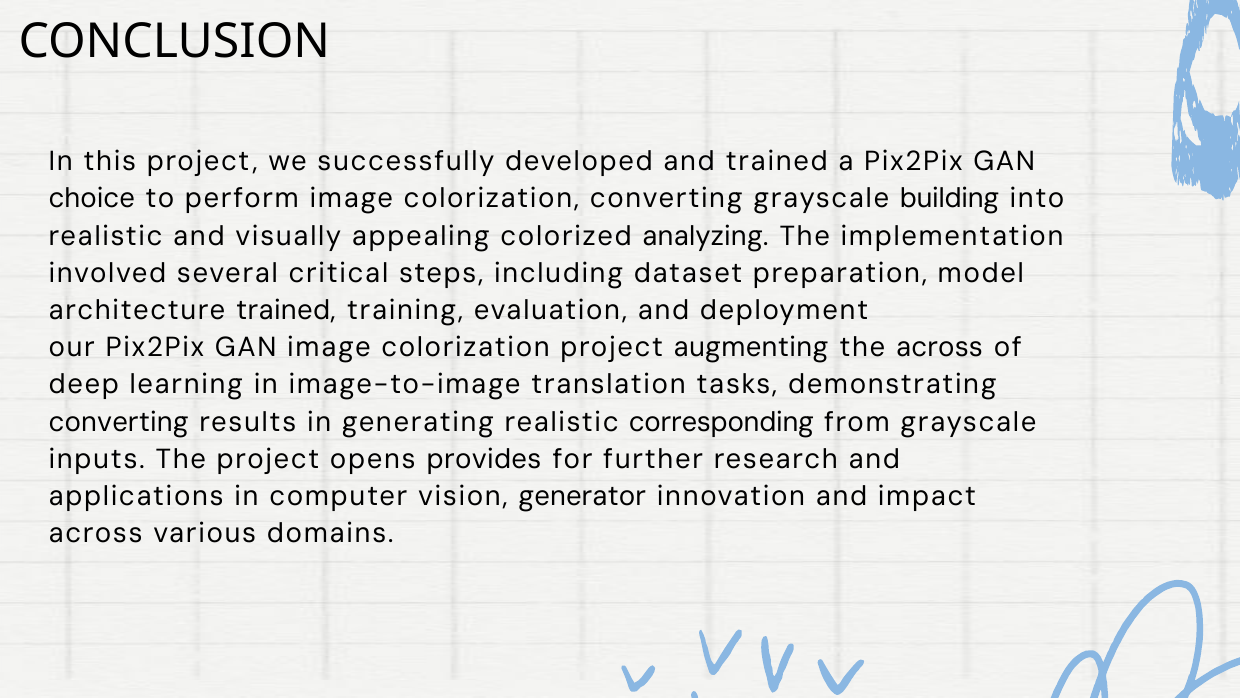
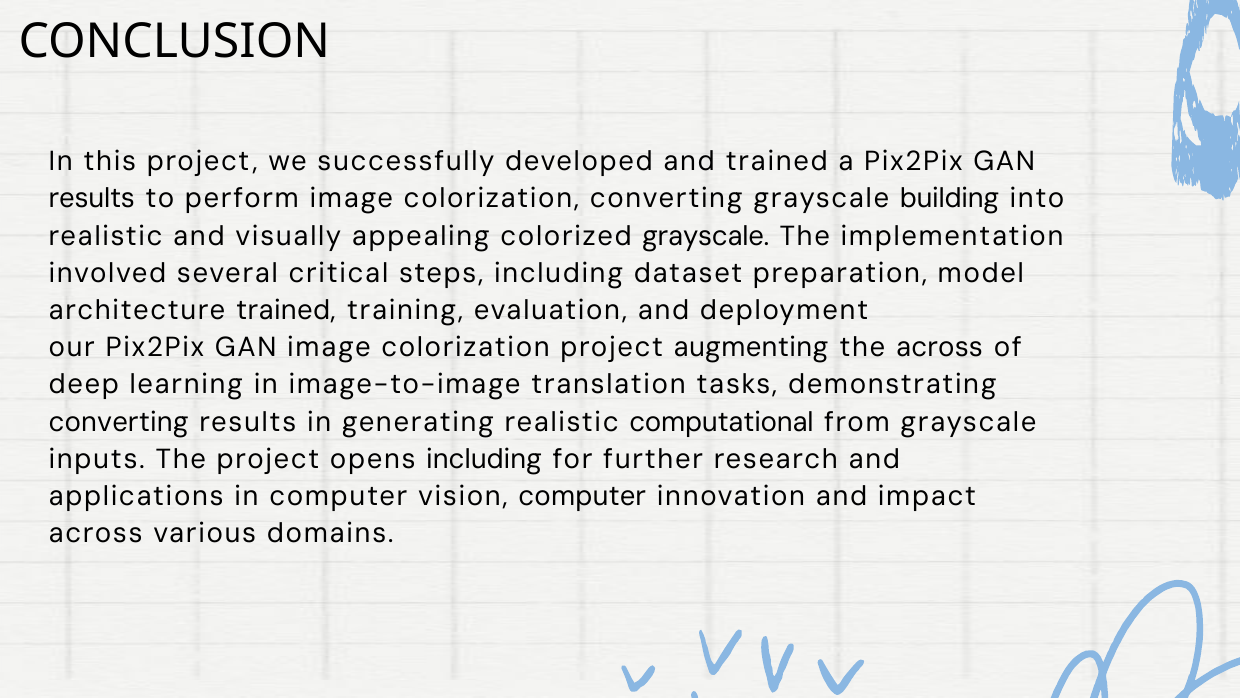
choice: choice -> results (92, 199)
colorized analyzing: analyzing -> grayscale (706, 236)
corresponding: corresponding -> computational (721, 422)
opens provides: provides -> including (484, 459)
vision generator: generator -> computer (582, 496)
